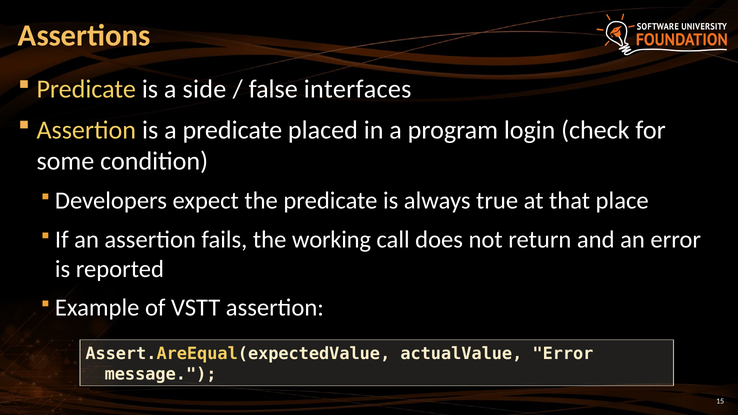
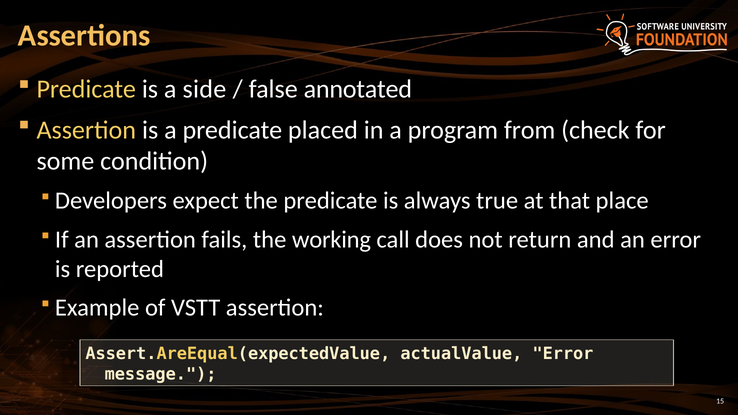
interfaces: interfaces -> annotated (358, 89)
login: login -> from (530, 130)
